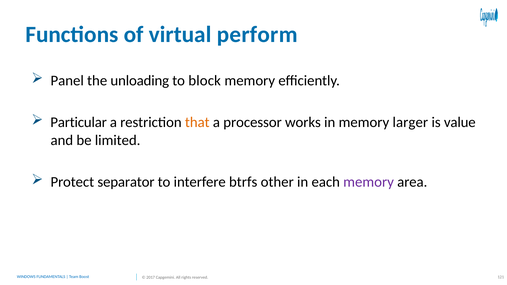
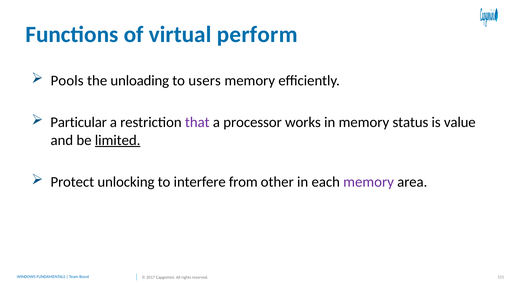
Panel: Panel -> Pools (67, 81)
block: block -> users (205, 81)
that colour: orange -> purple (197, 122)
larger: larger -> status (410, 122)
limited underline: none -> present (118, 140)
separator: separator -> unlocking (126, 182)
btrfs: btrfs -> from (243, 182)
